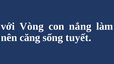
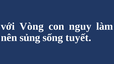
nắng: nắng -> nguy (80, 26)
căng: căng -> sủng (30, 38)
